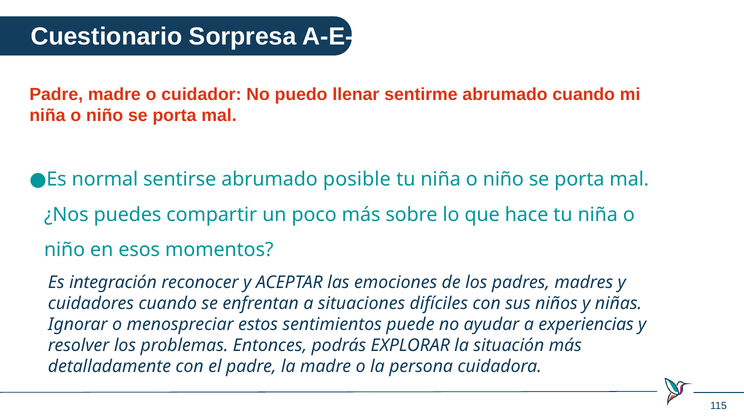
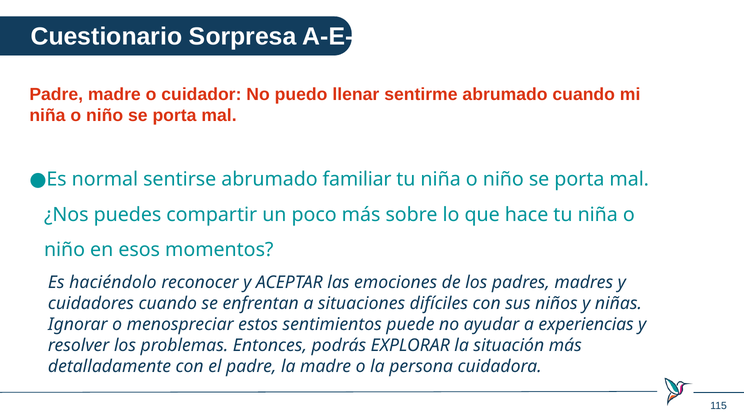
posible: posible -> familiar (357, 180)
integración: integración -> haciéndolo (113, 283)
